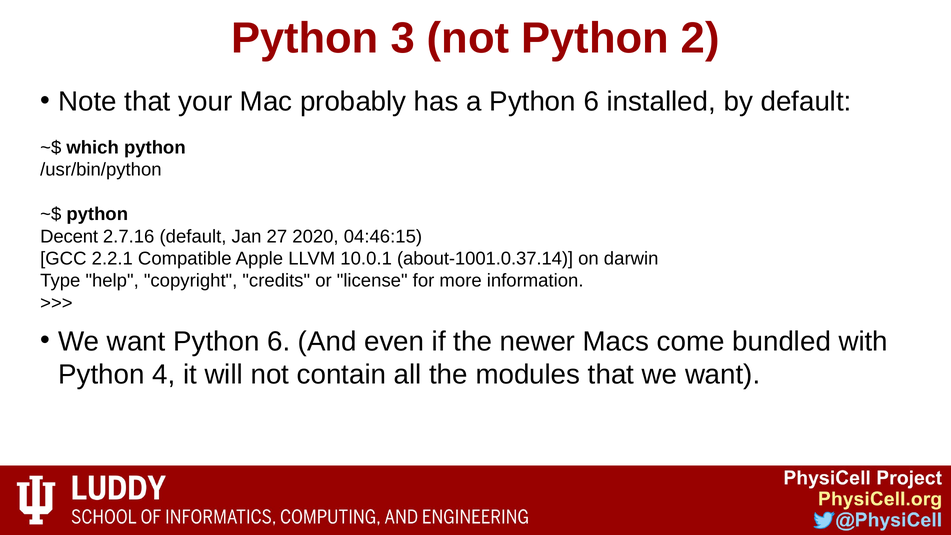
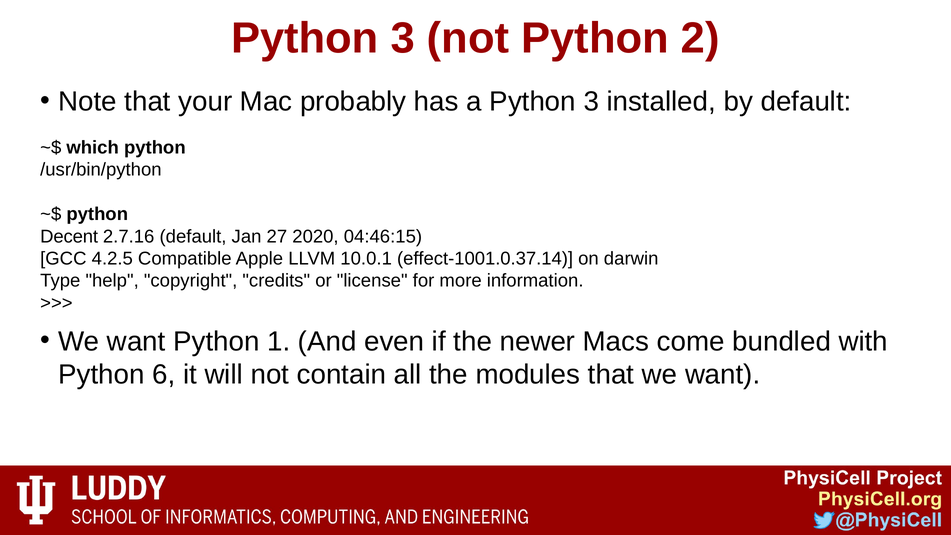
a Python 6: 6 -> 3 (591, 102)
2.2.1: 2.2.1 -> 4.2.5 (112, 259)
about-1001.0.37.14: about-1001.0.37.14 -> effect-1001.0.37.14 (485, 259)
want Python 6: 6 -> 1 (279, 341)
4: 4 -> 6 (164, 375)
